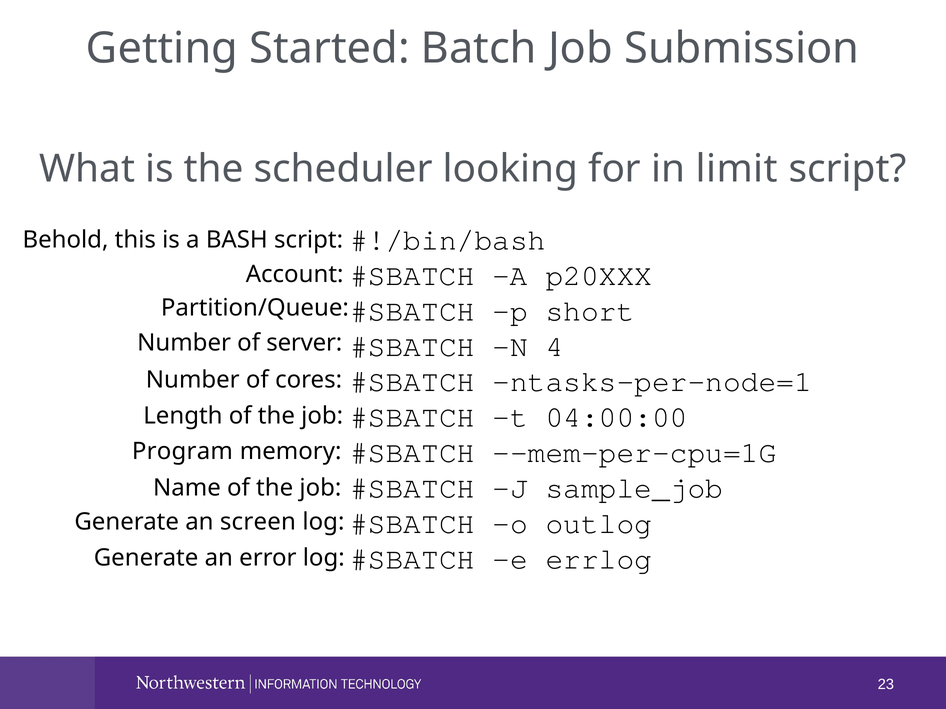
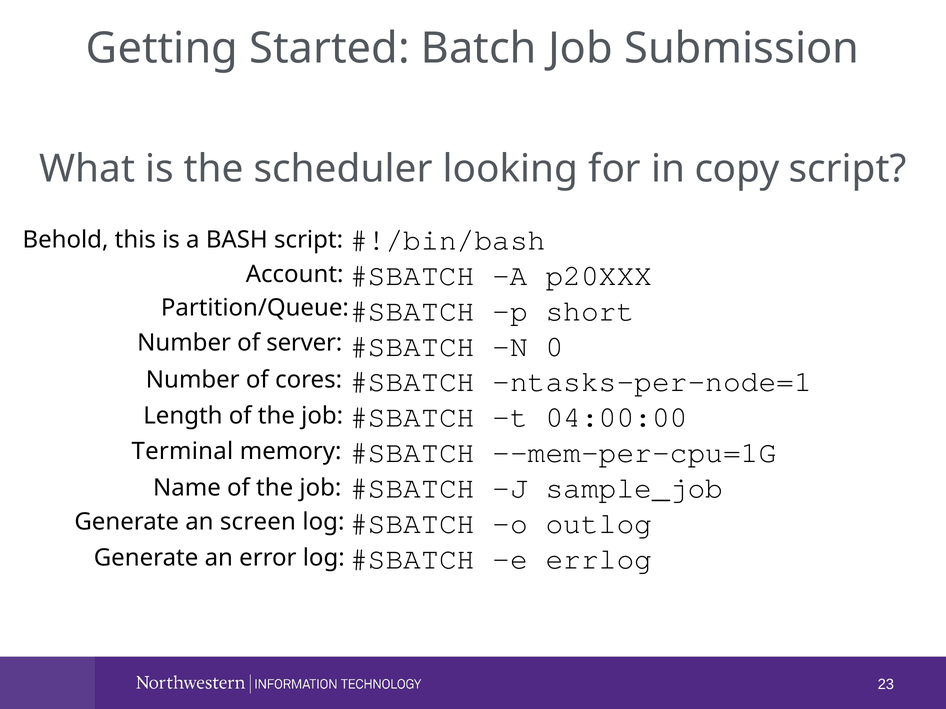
limit: limit -> copy (737, 169)
4: 4 -> 0 (554, 346)
Program: Program -> Terminal (182, 452)
